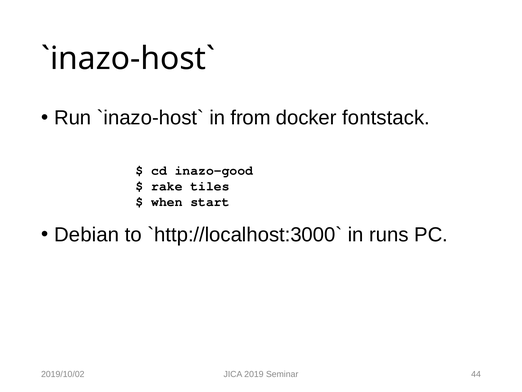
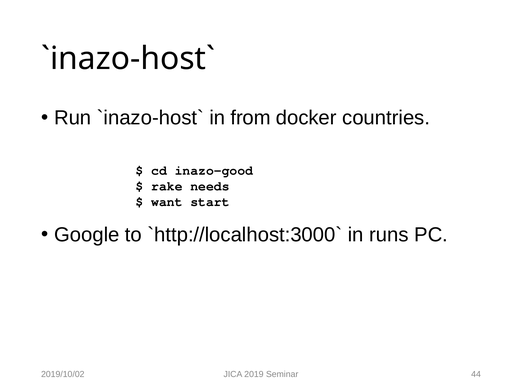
fontstack: fontstack -> countries (386, 118)
tiles: tiles -> needs (210, 186)
when: when -> want (167, 201)
Debian: Debian -> Google (87, 234)
